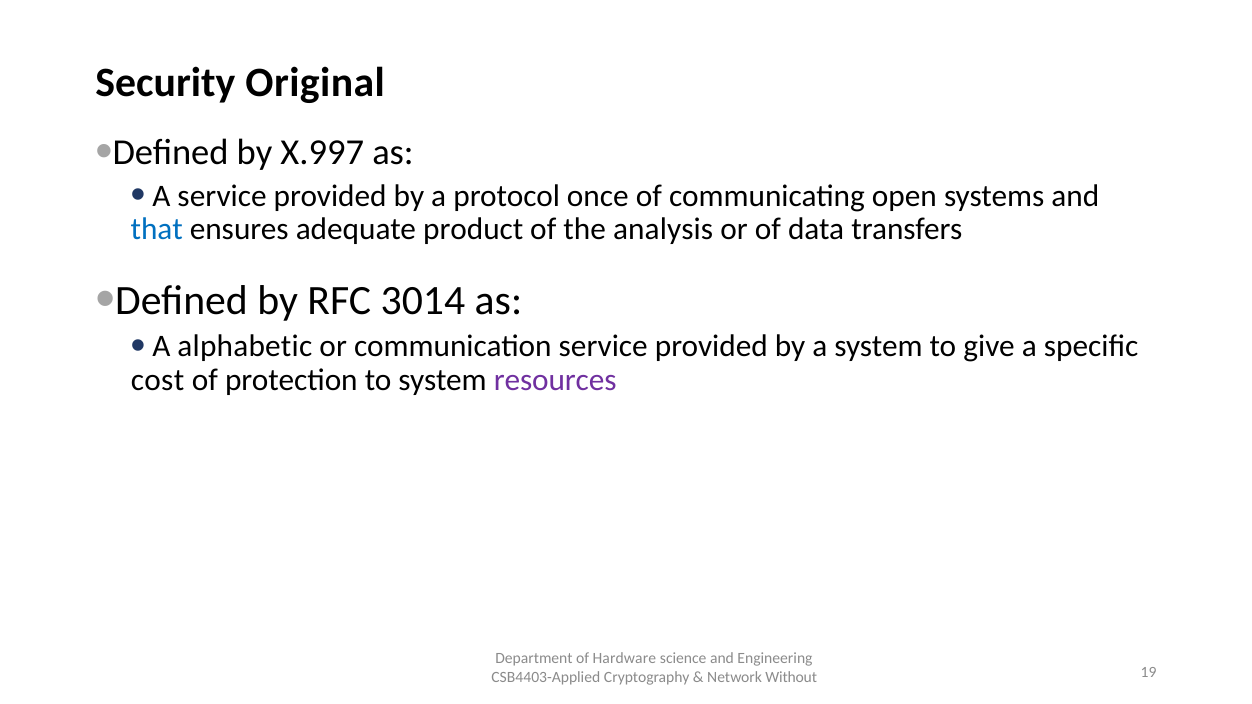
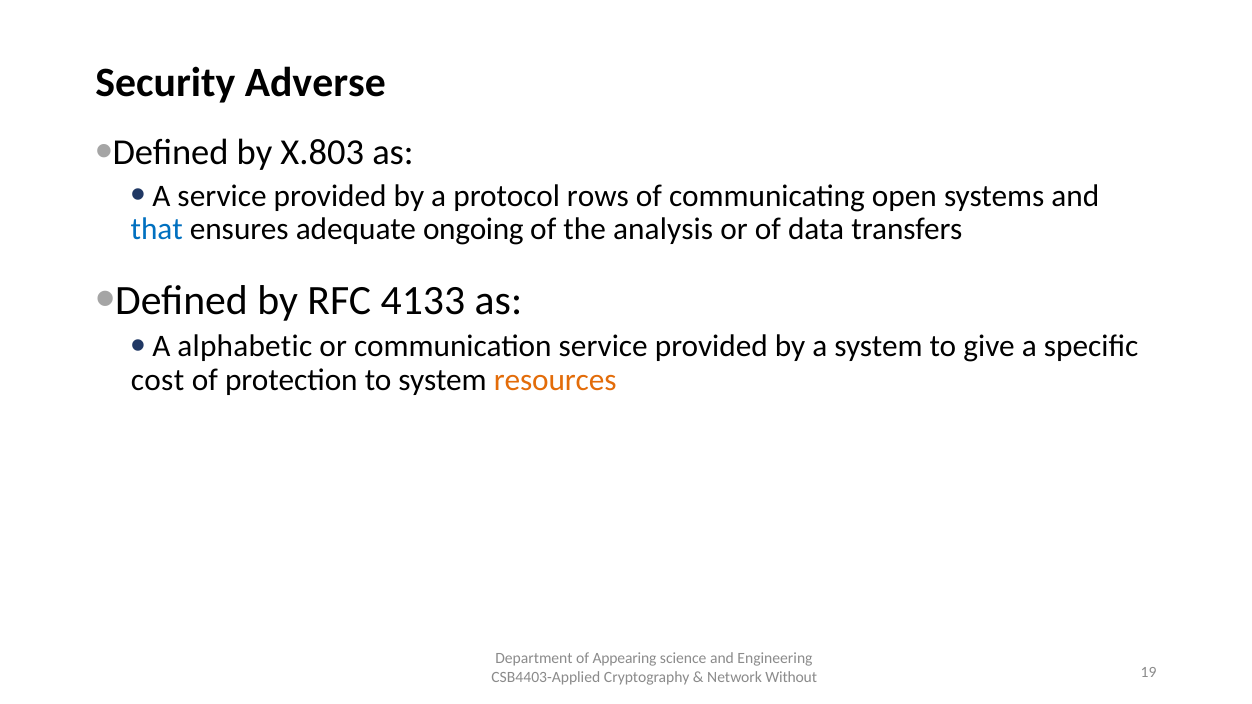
Original: Original -> Adverse (315, 83)
X.997: X.997 -> X.803 (322, 153)
once: once -> rows (598, 196)
product: product -> ongoing (473, 230)
3014: 3014 -> 4133 (423, 300)
resources colour: purple -> orange (555, 380)
Hardware: Hardware -> Appearing (625, 658)
